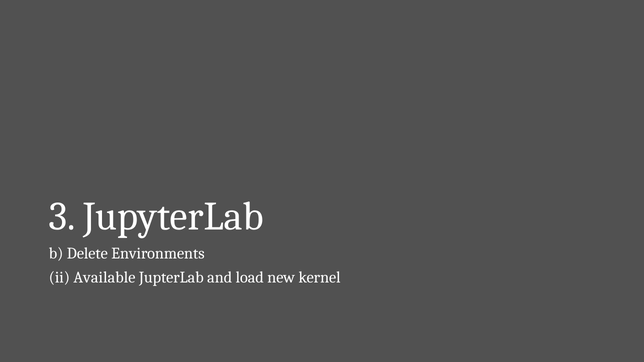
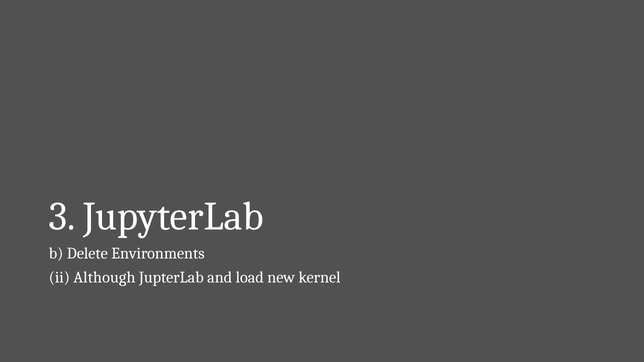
Available: Available -> Although (104, 278)
